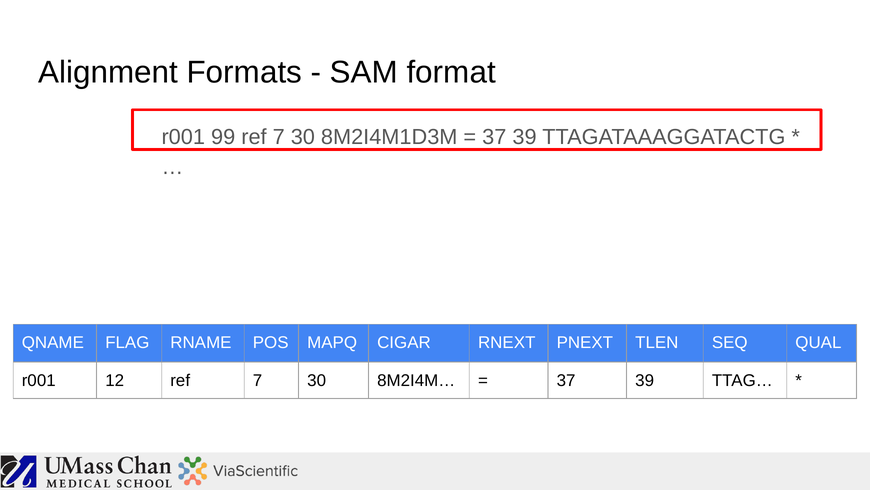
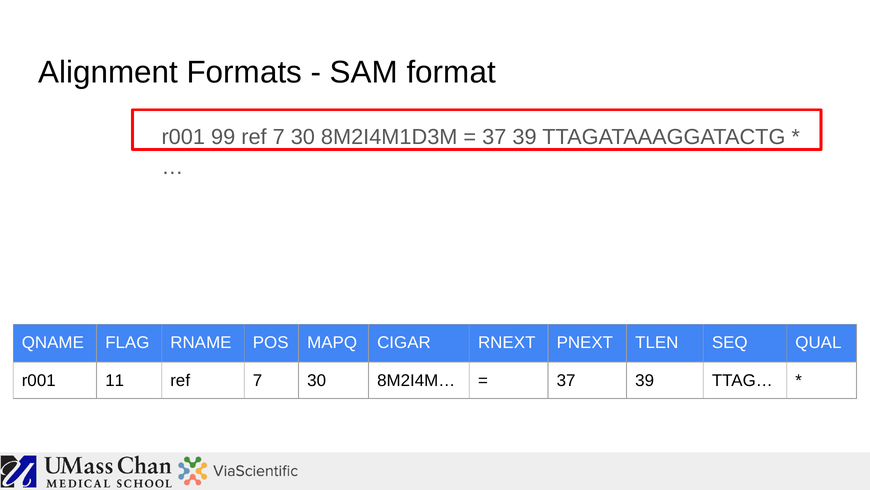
12: 12 -> 11 (115, 380)
